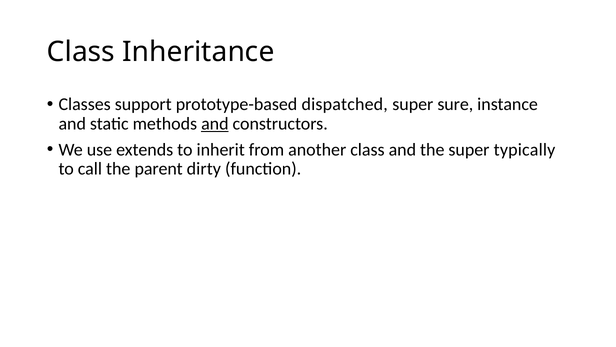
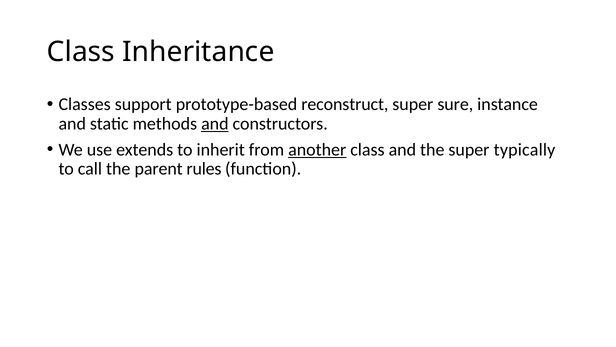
dispatched: dispatched -> reconstruct (345, 104)
another underline: none -> present (317, 149)
dirty: dirty -> rules (204, 169)
